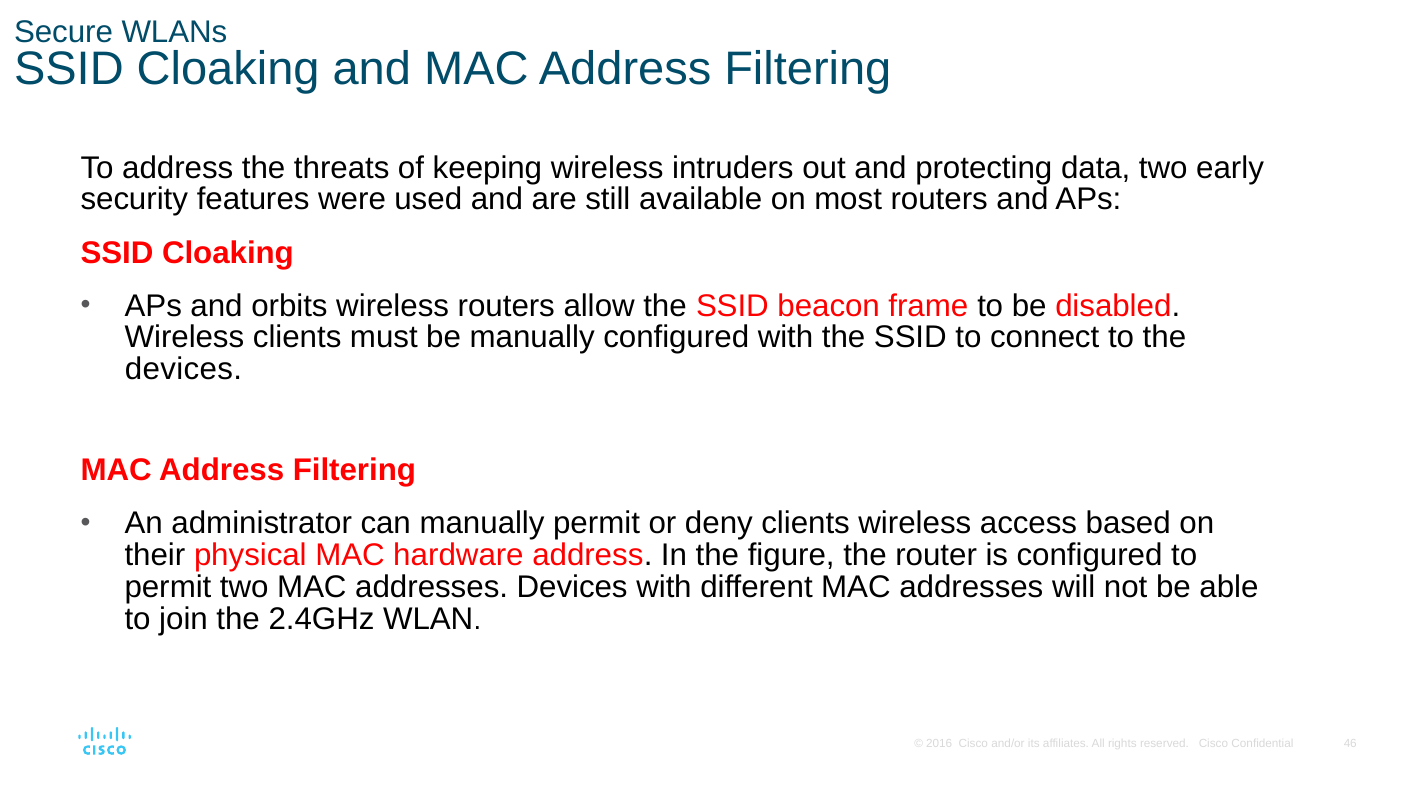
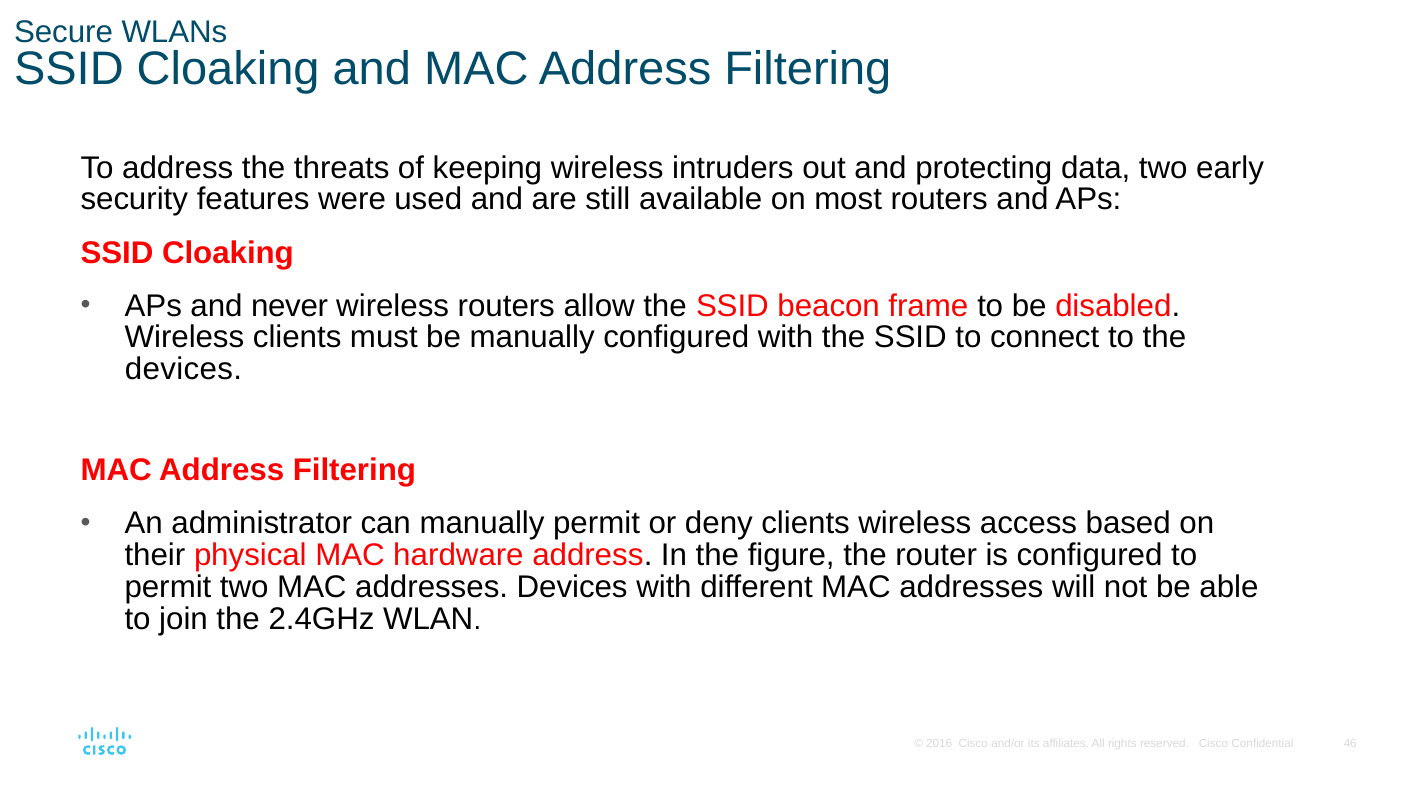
orbits: orbits -> never (290, 306)
